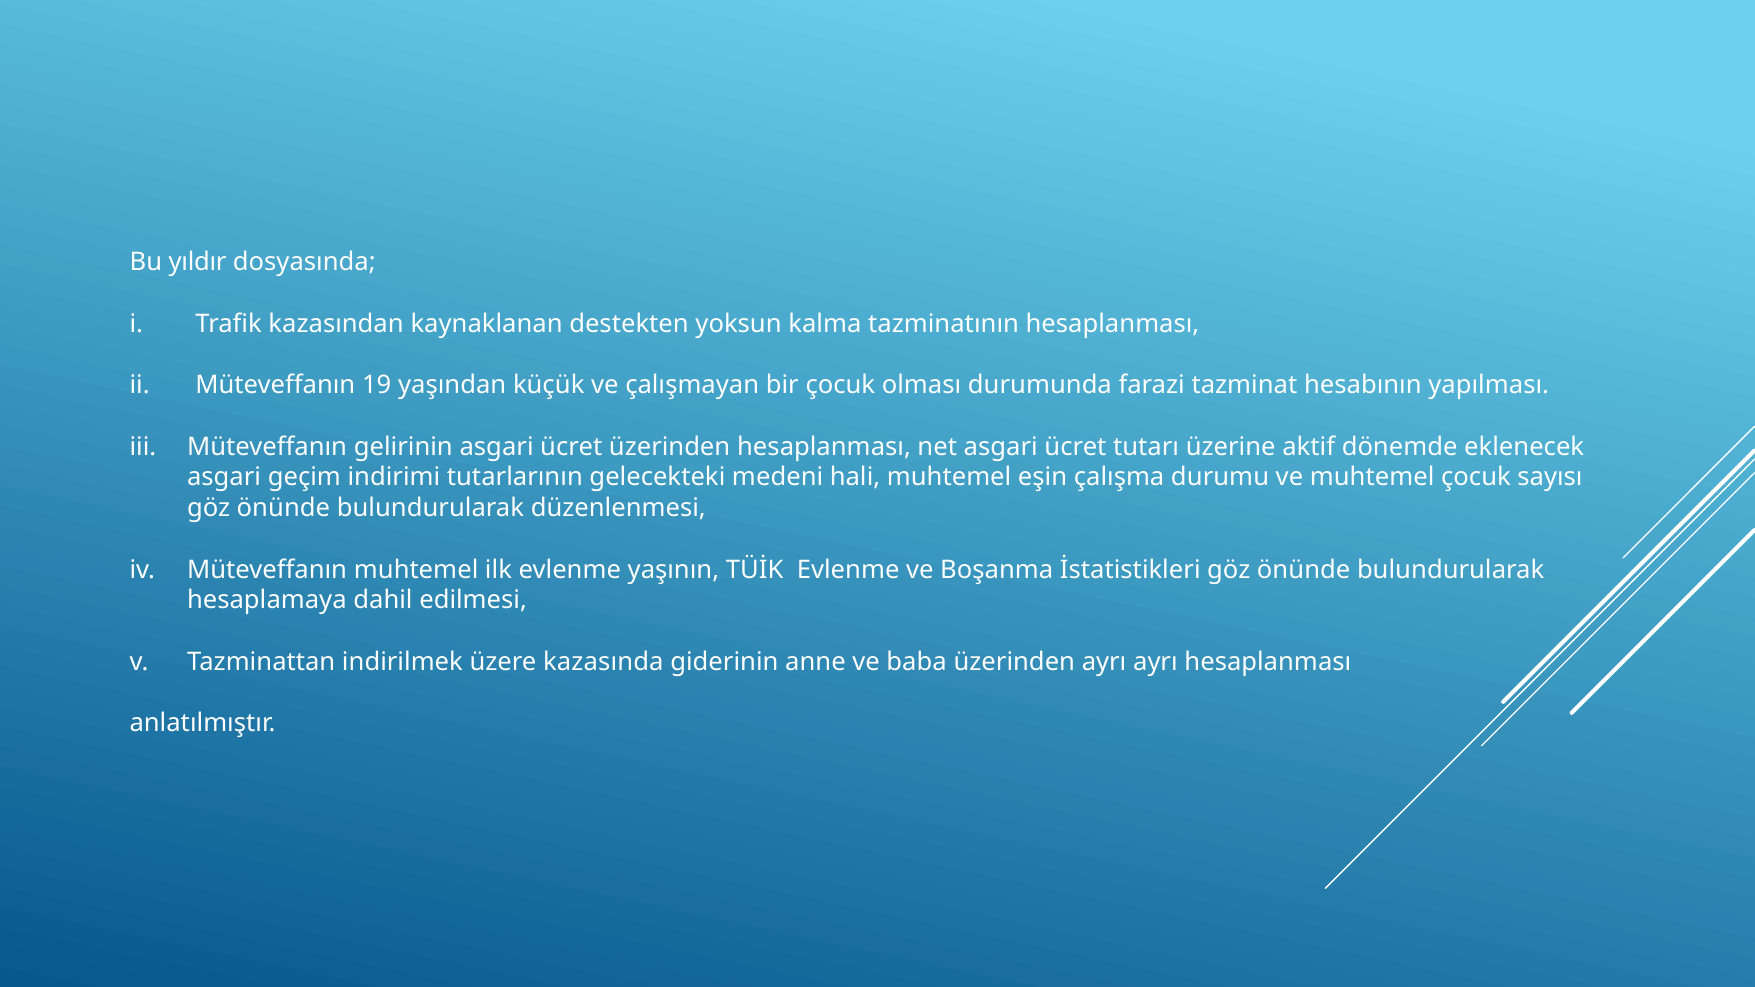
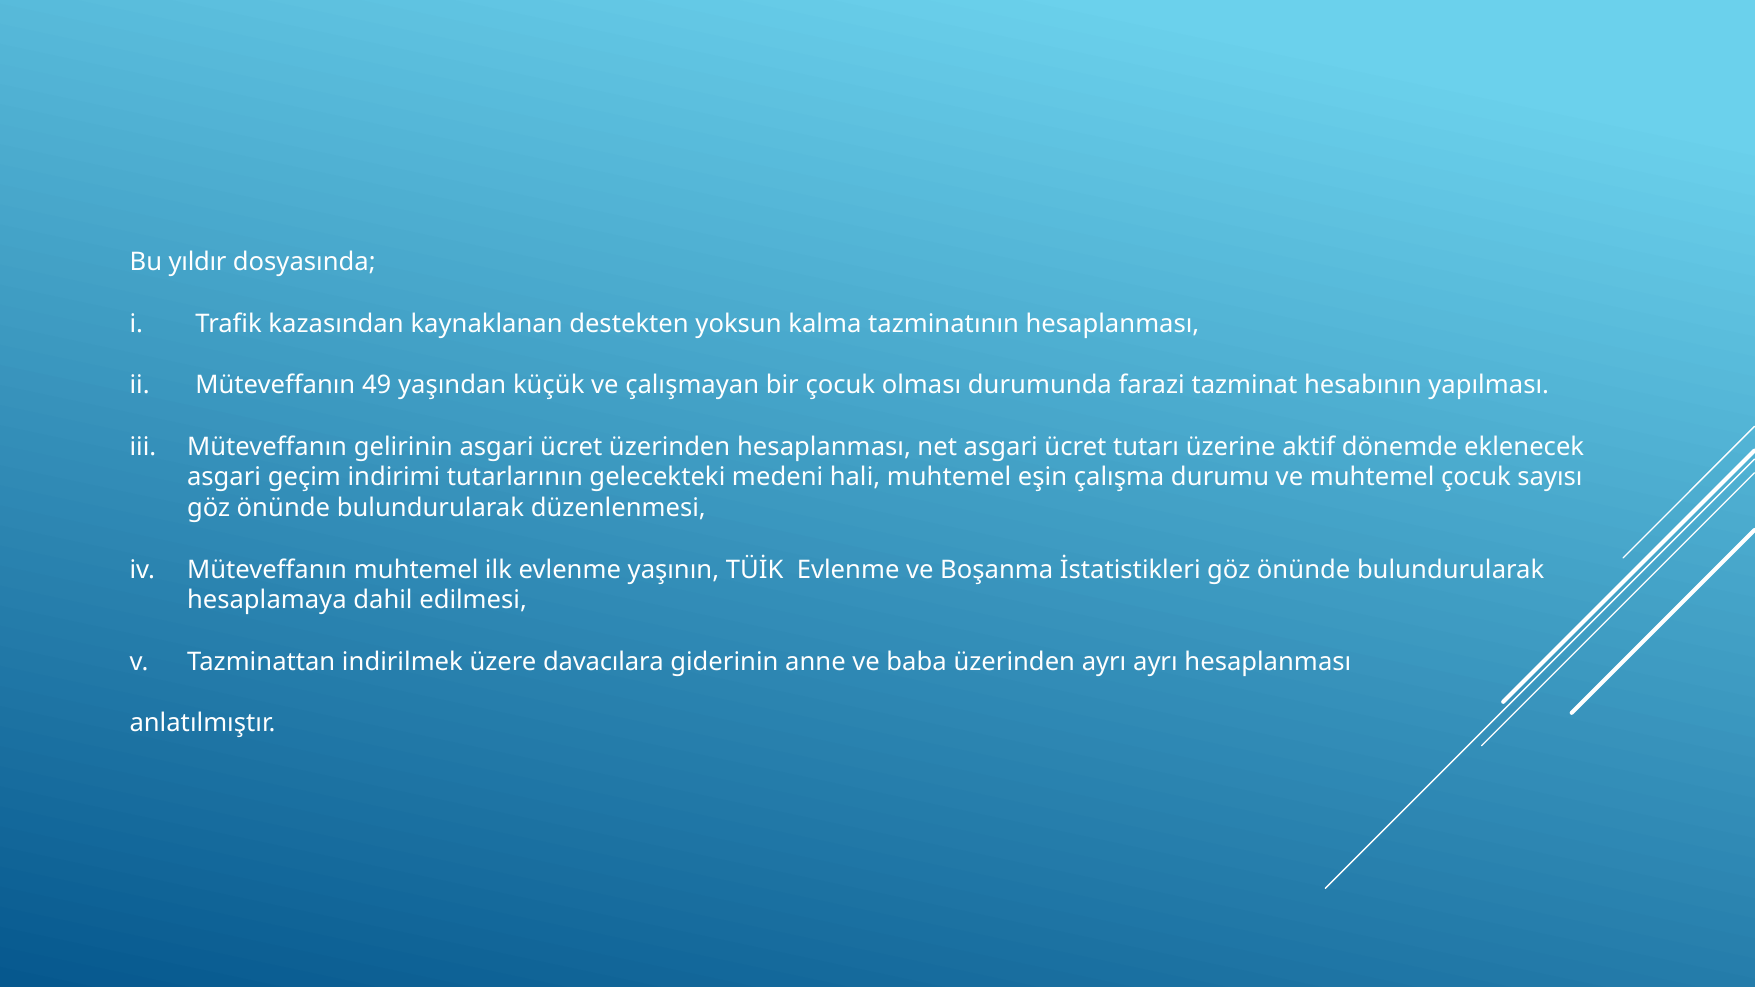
19: 19 -> 49 (377, 385)
kazasında: kazasında -> davacılara (603, 662)
